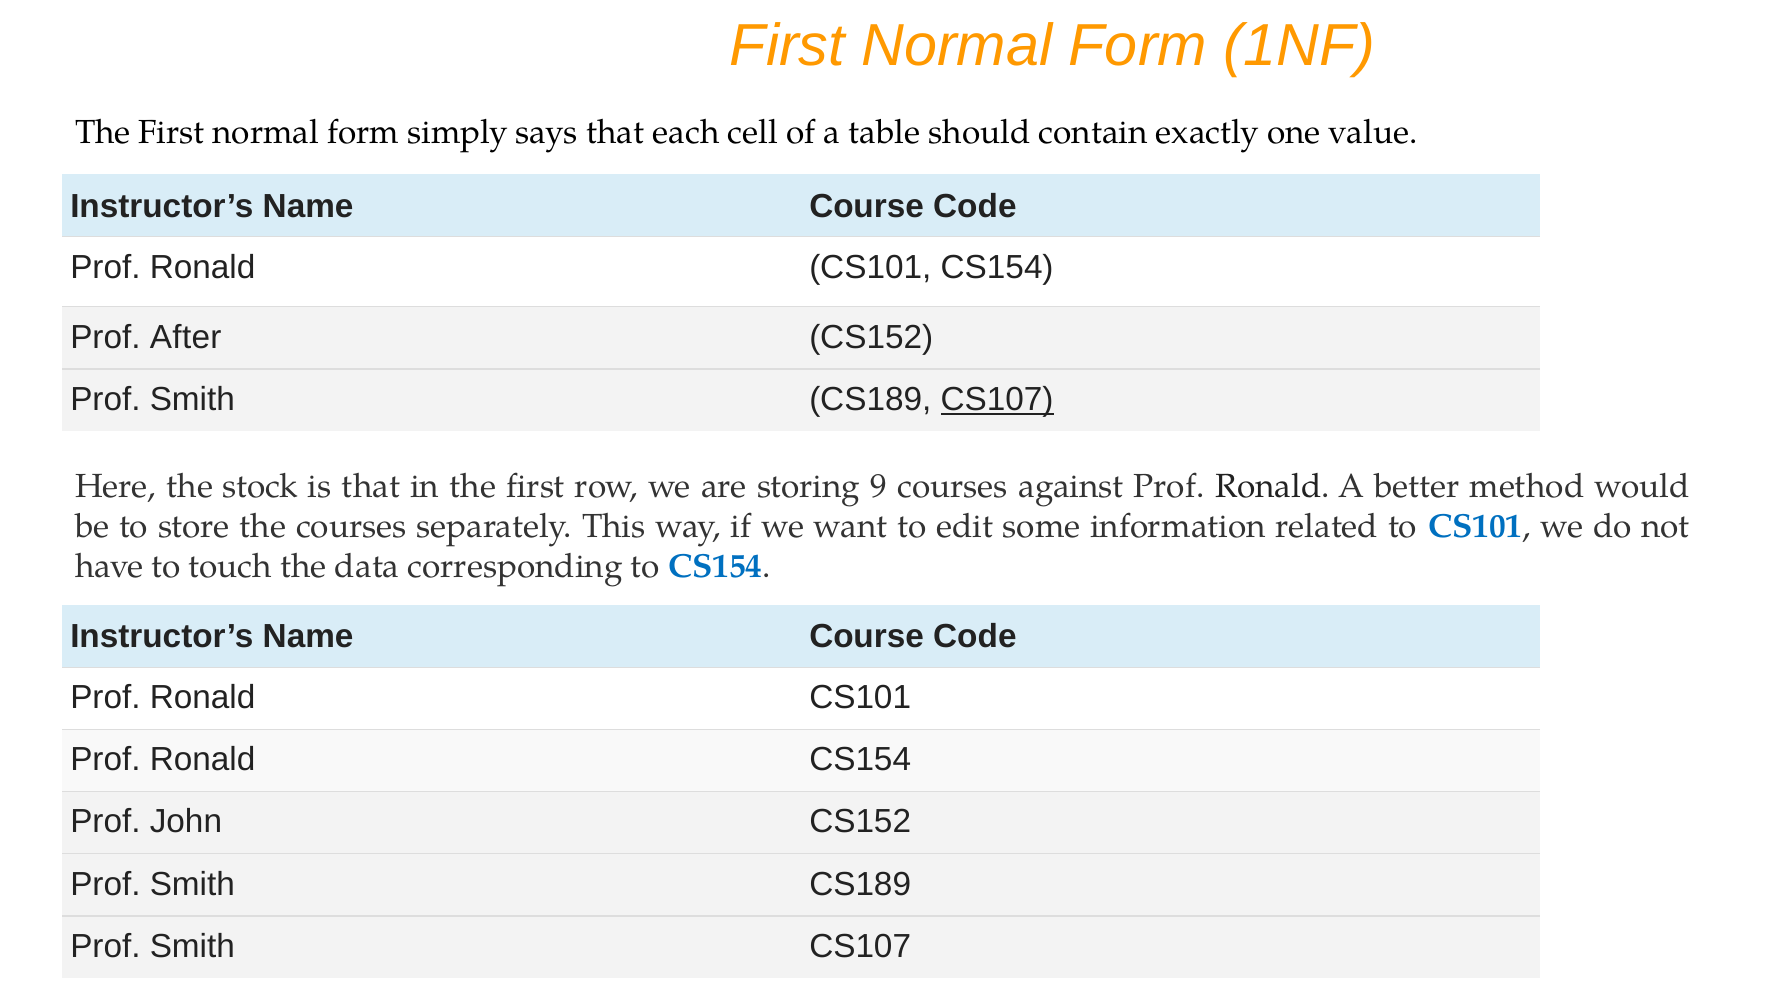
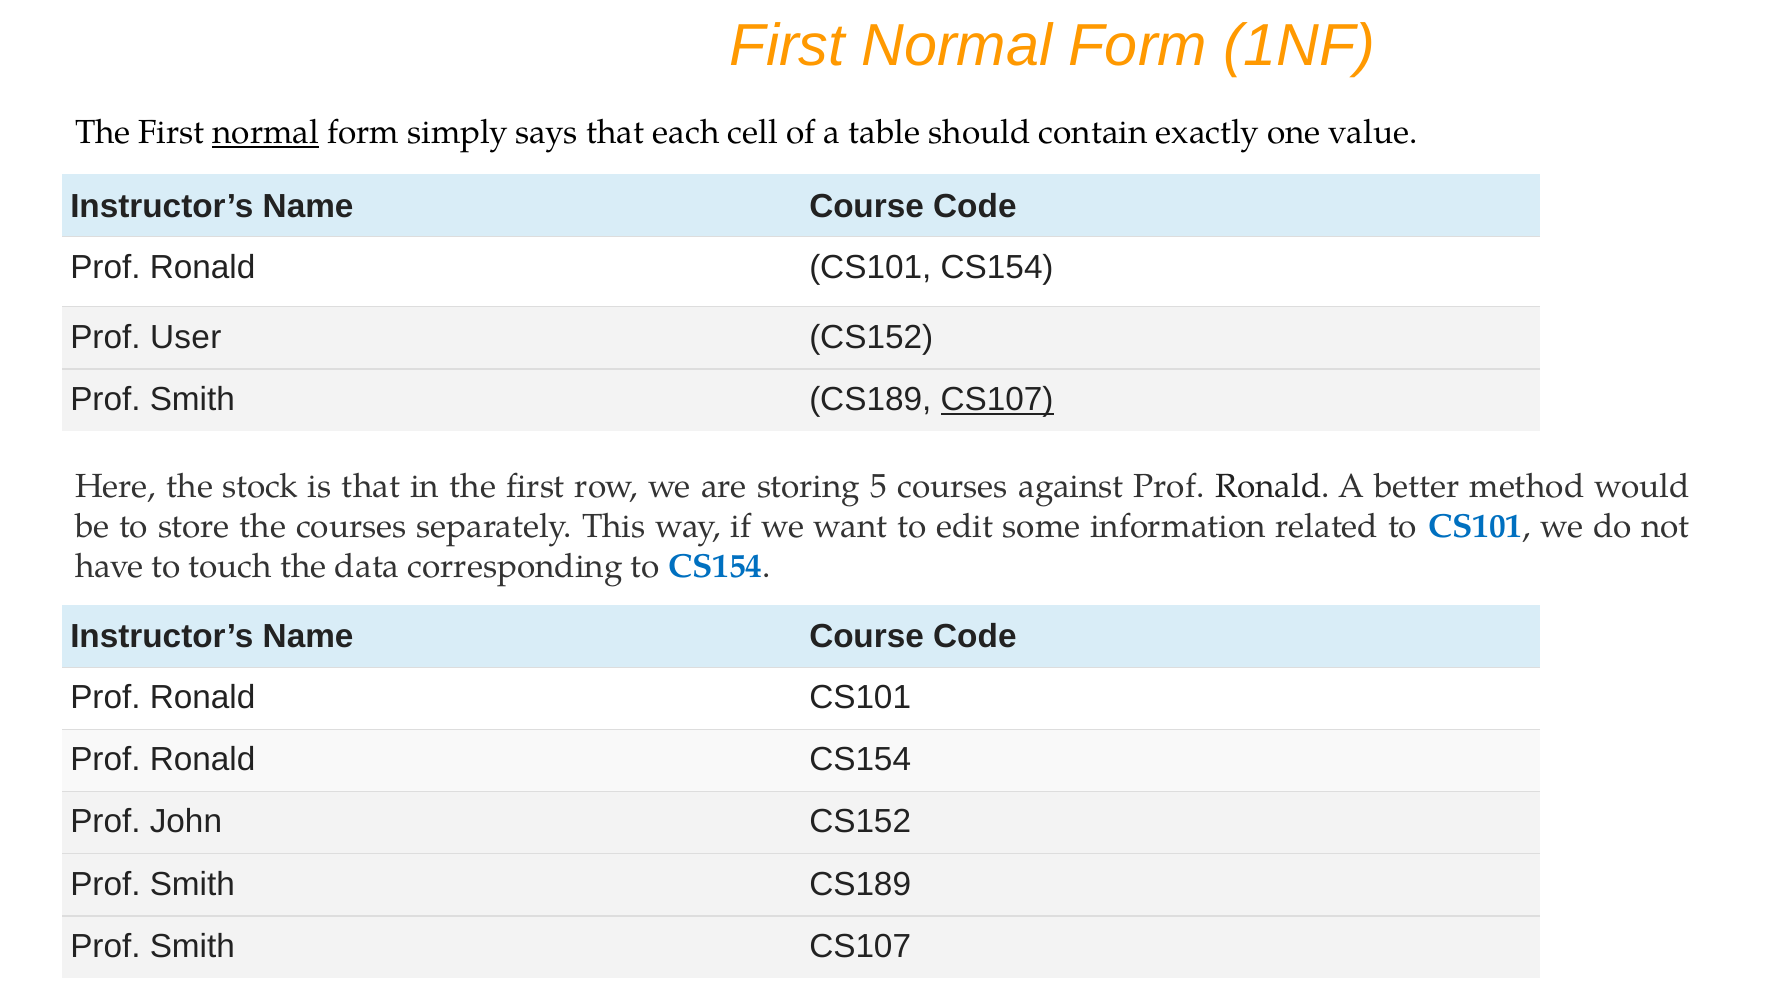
normal underline: none -> present (266, 133)
After: After -> User (186, 337)
9: 9 -> 5 (879, 487)
